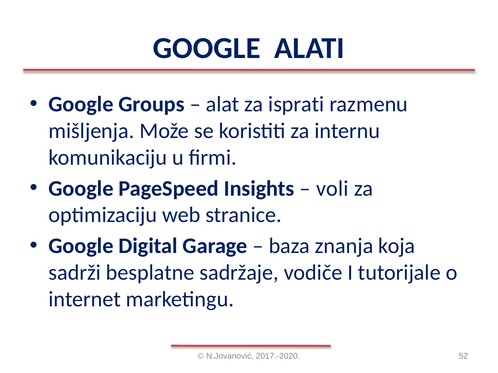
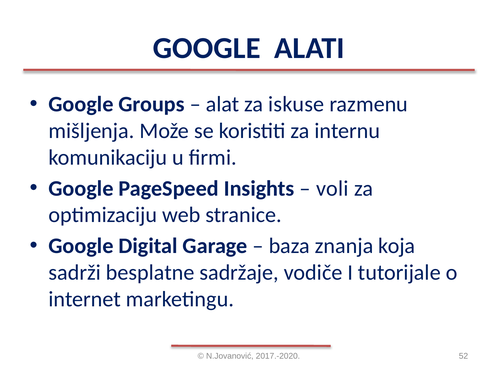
isprati: isprati -> iskuse (296, 104)
